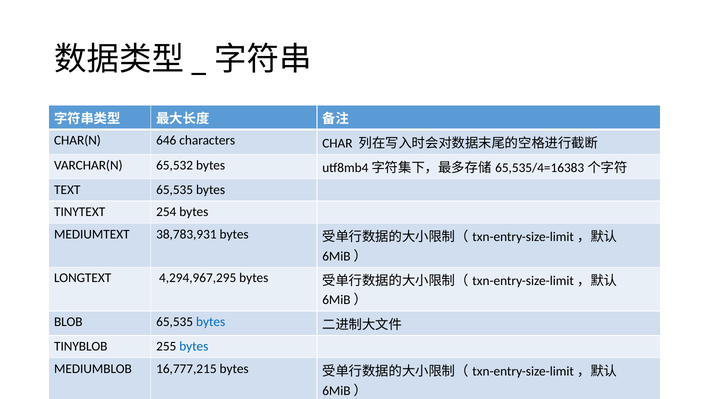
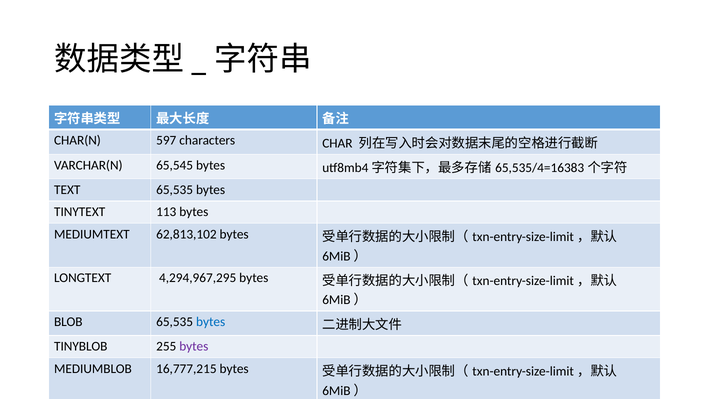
646: 646 -> 597 (166, 140)
65,532: 65,532 -> 65,545 (175, 165)
254: 254 -> 113 (166, 212)
38,783,931: 38,783,931 -> 62,813,102 (186, 234)
bytes colour: blue -> purple (194, 346)
